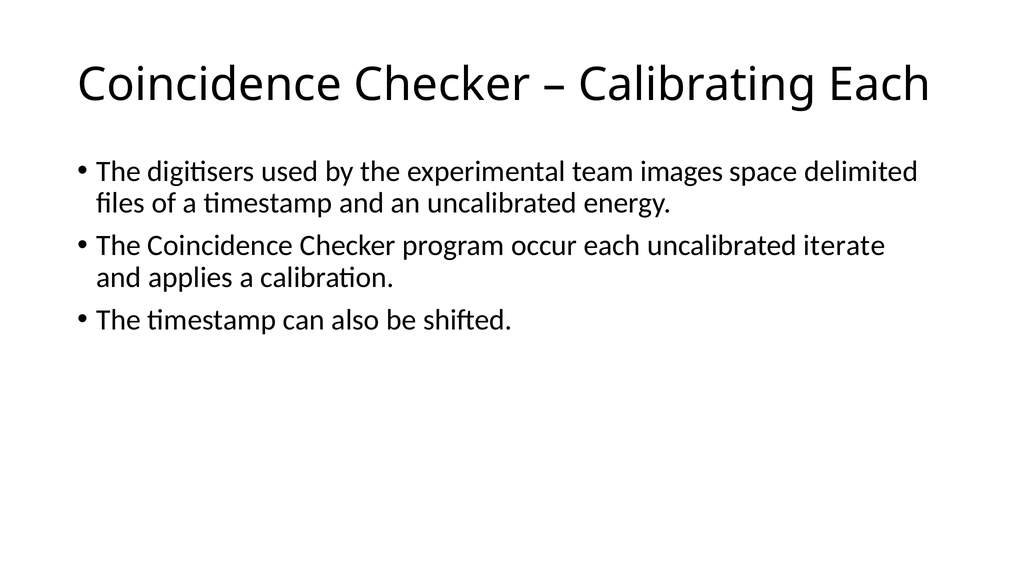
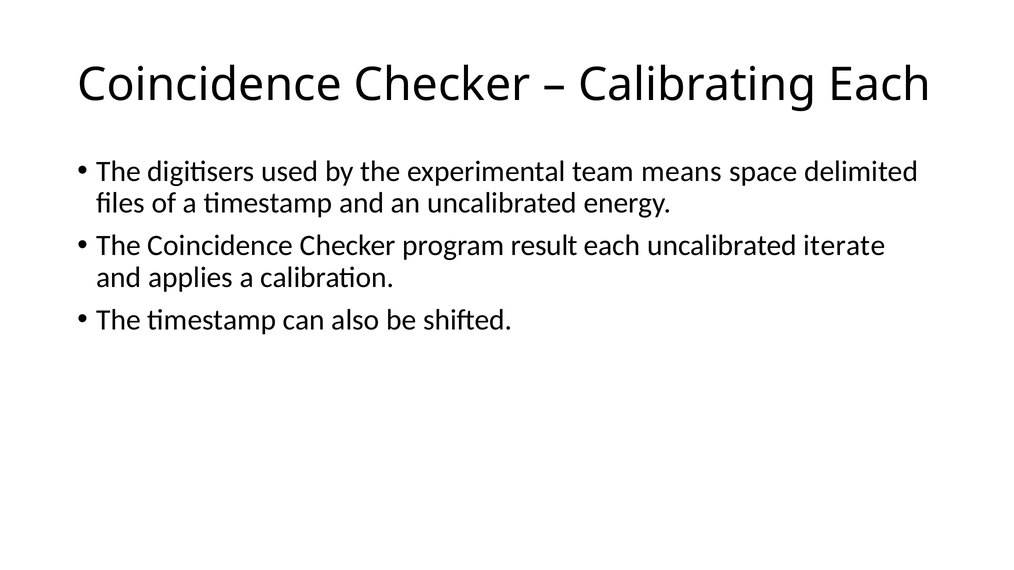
images: images -> means (681, 171)
occur: occur -> result (544, 246)
